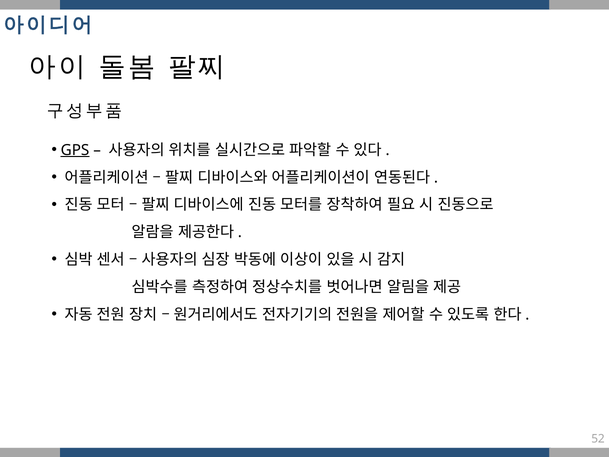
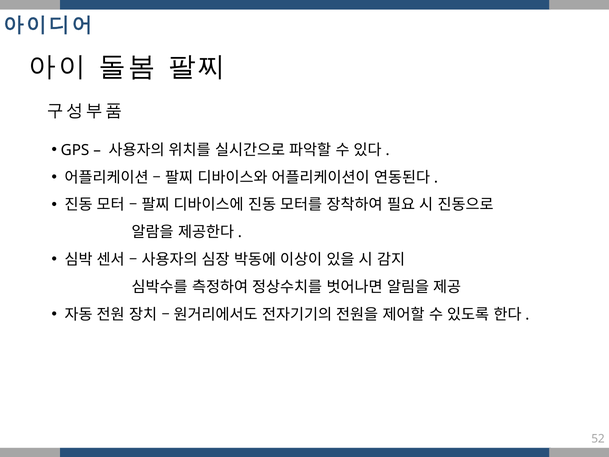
GPS underline: present -> none (75, 150)
